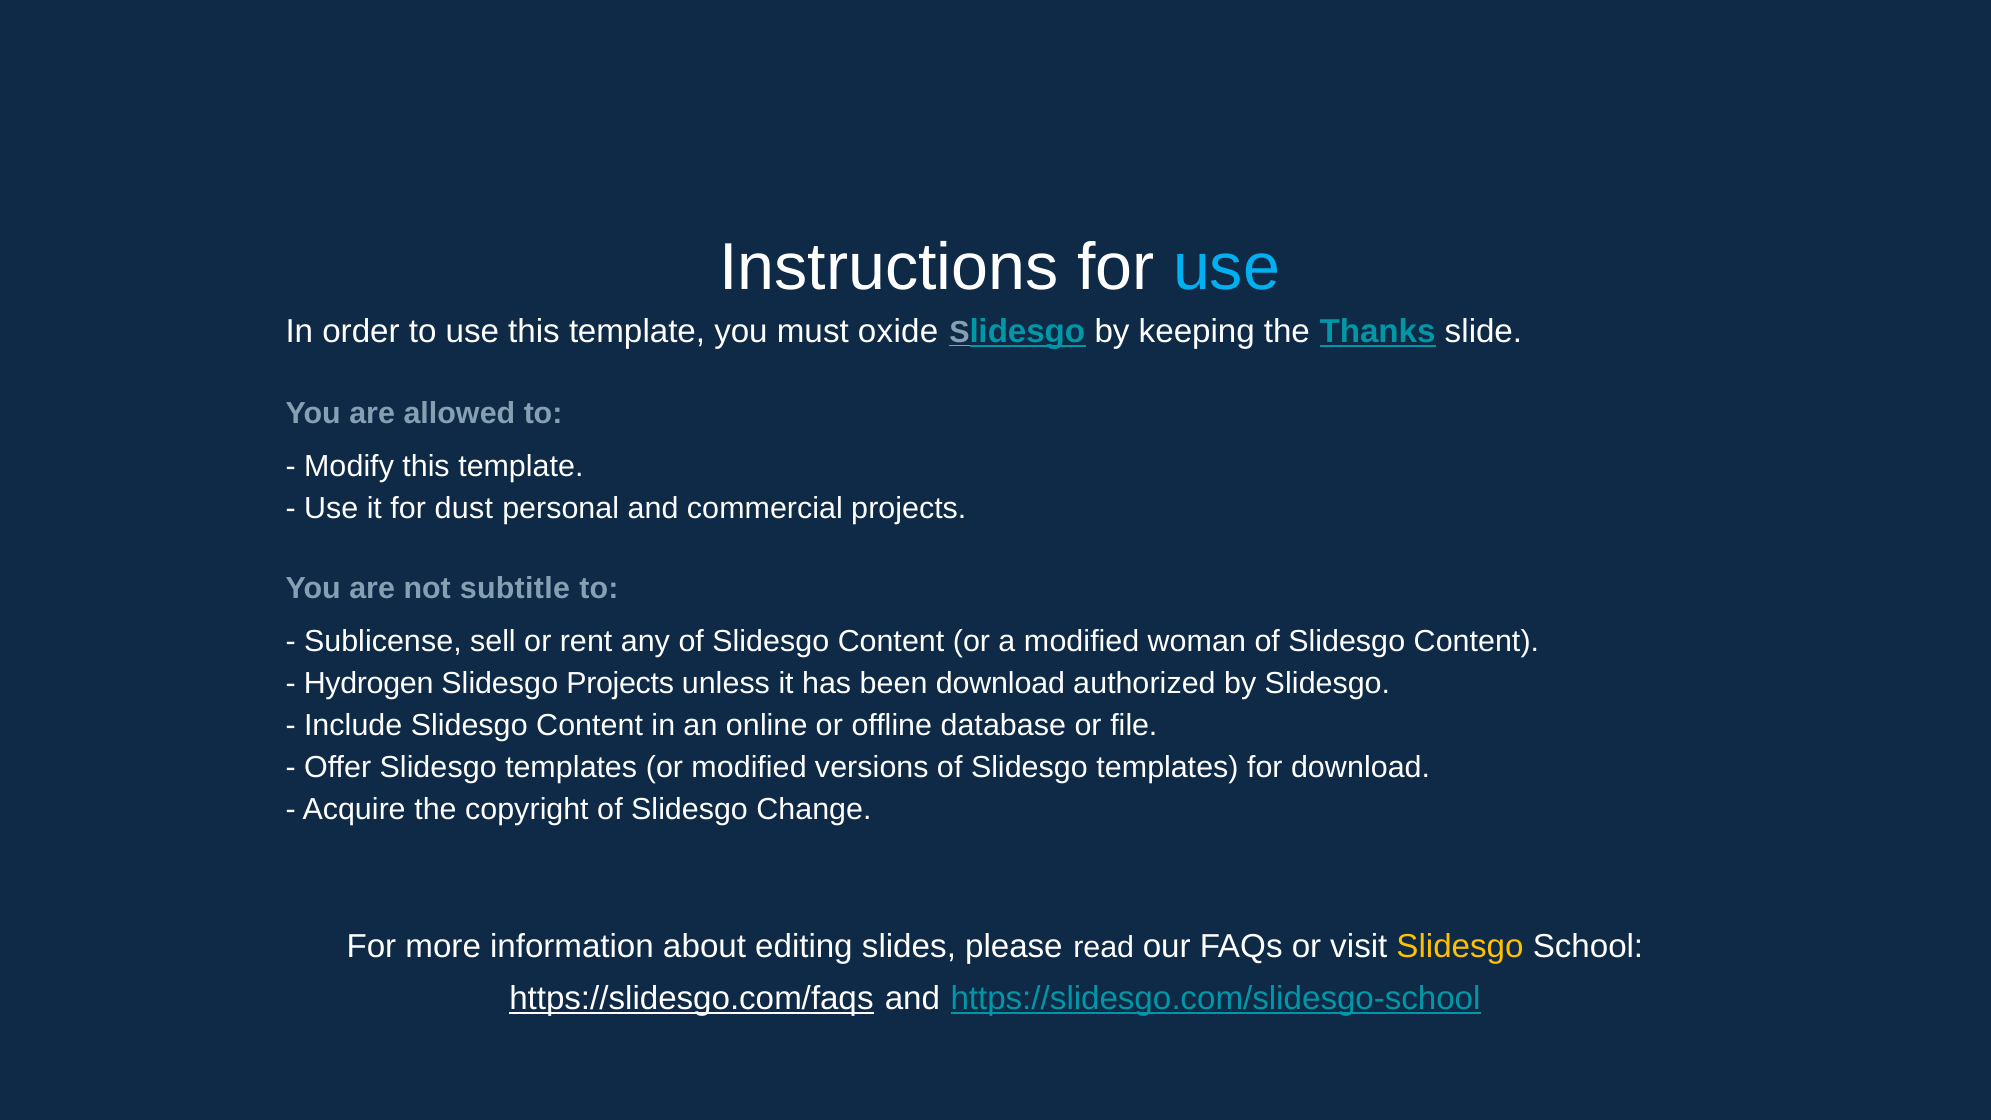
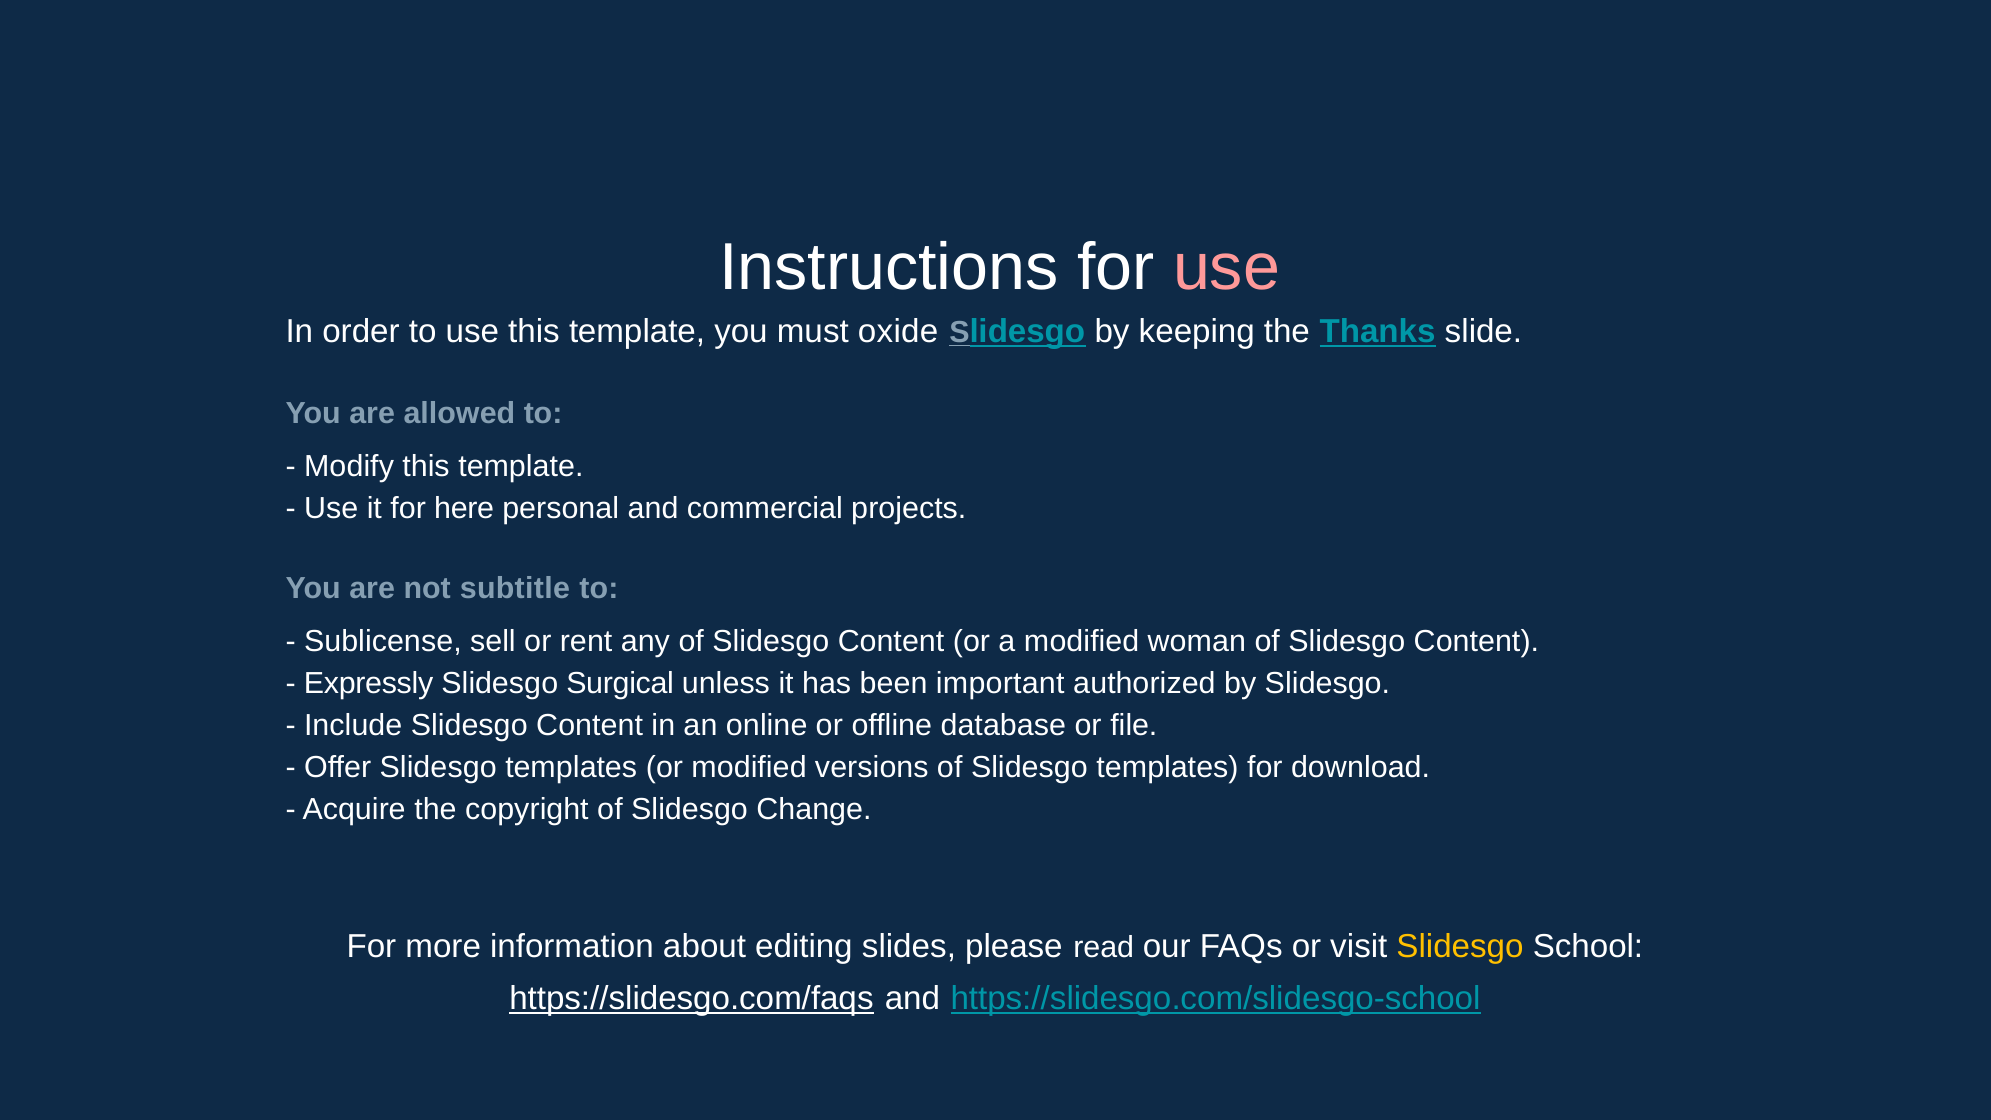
use colour: light blue -> pink (1227, 268)
dust: dust -> here (464, 508)
Hydrogen: Hydrogen -> Expressly (369, 684)
Slidesgo Projects: Projects -> Surgical (620, 684)
been download: download -> important (1000, 684)
